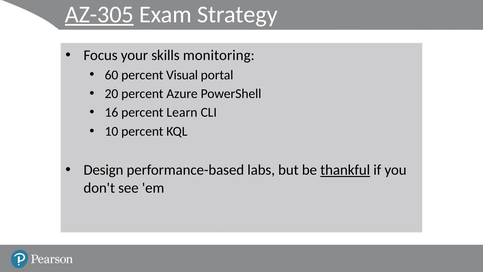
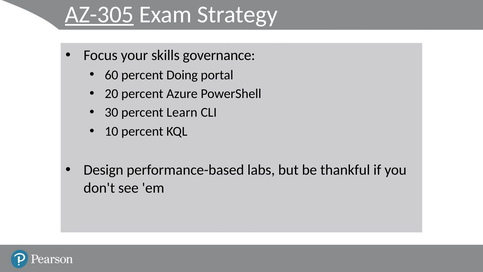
monitoring: monitoring -> governance (219, 55)
Visual: Visual -> Doing (182, 75)
16: 16 -> 30 (111, 112)
thankful underline: present -> none (345, 170)
